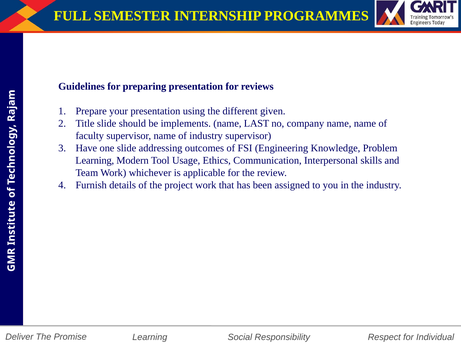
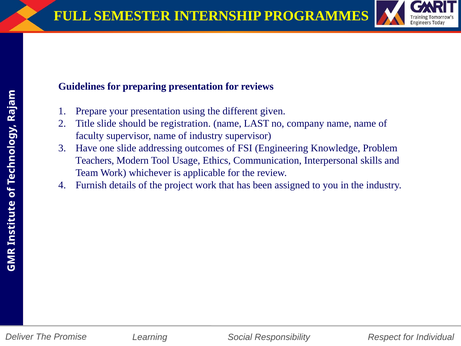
implements: implements -> registration (186, 123)
Learning: Learning -> Teachers (95, 160)
